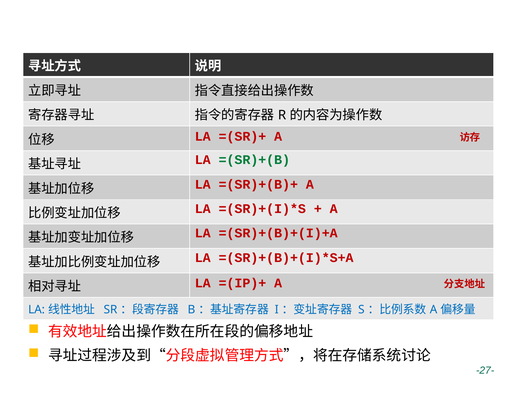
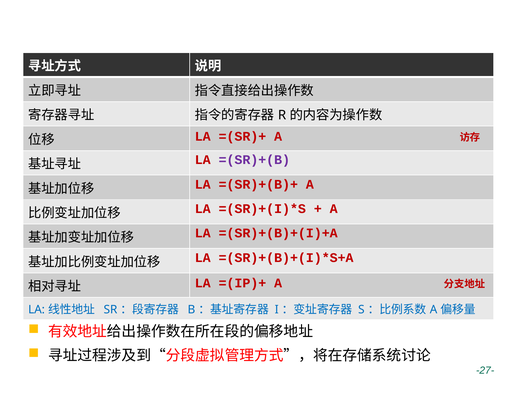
=(SR)+(B colour: green -> purple (254, 160)
